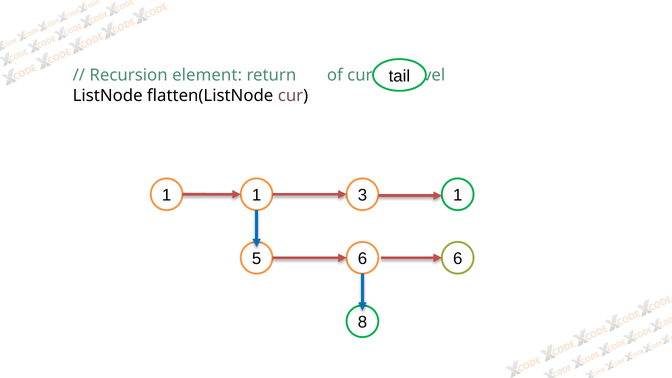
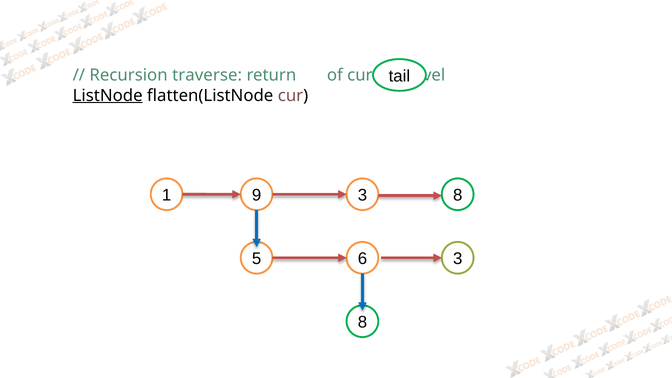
element: element -> traverse (207, 75)
ListNode underline: none -> present (108, 95)
1 1: 1 -> 9 (257, 195)
1: 1 -> 8 (458, 195)
6 6: 6 -> 3 (458, 259)
